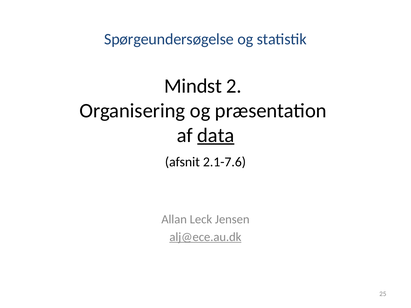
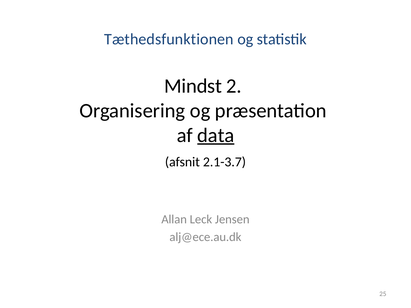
Spørgeundersøgelse: Spørgeundersøgelse -> Tæthedsfunktionen (169, 39)
2.1-7.6: 2.1-7.6 -> 2.1-3.7 (224, 162)
alj@ece.au.dk underline: present -> none (205, 237)
